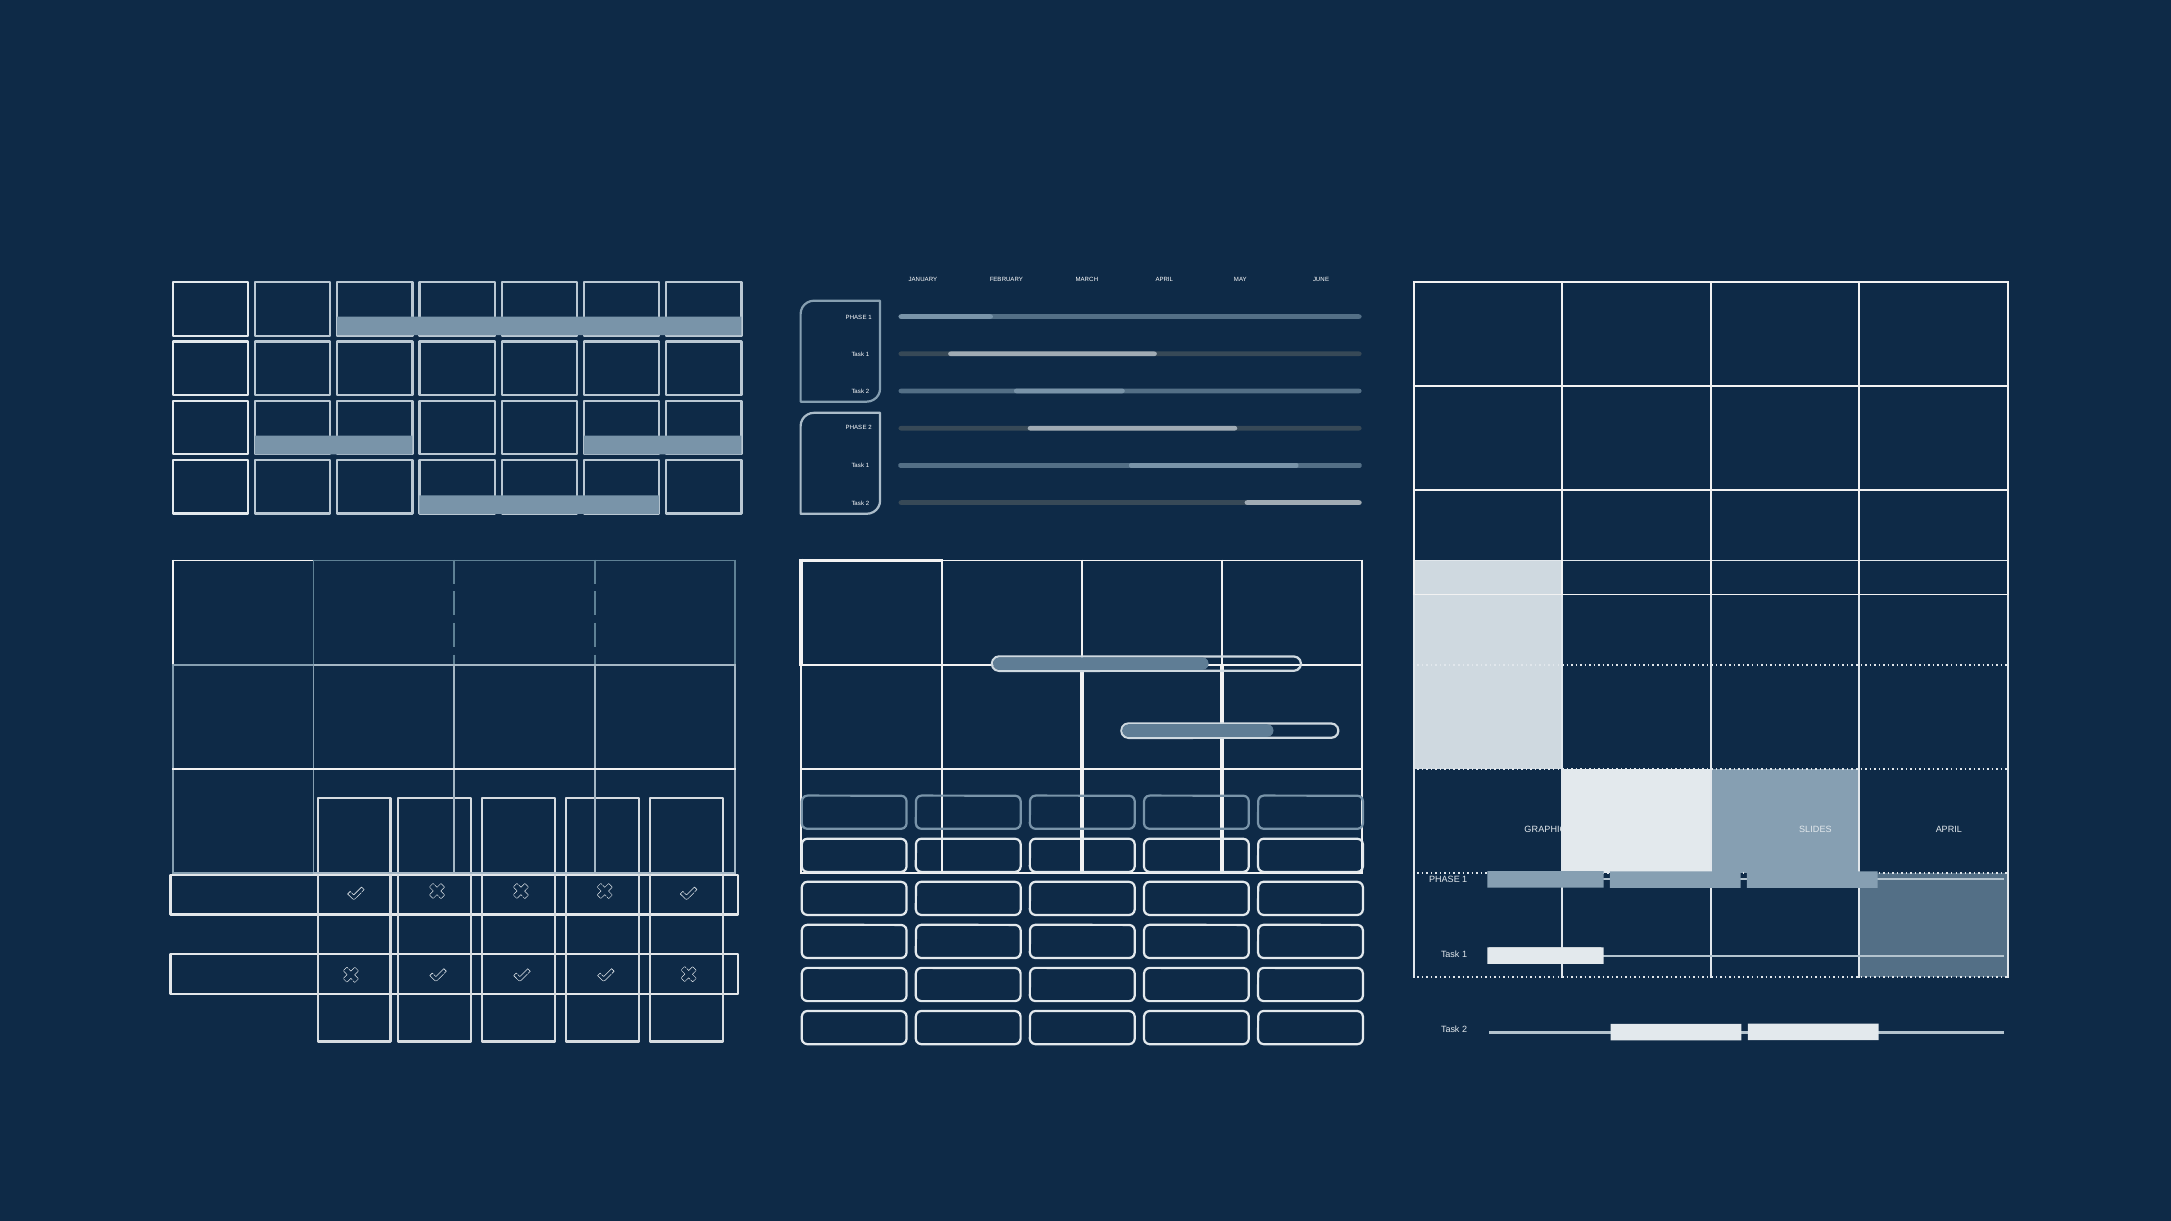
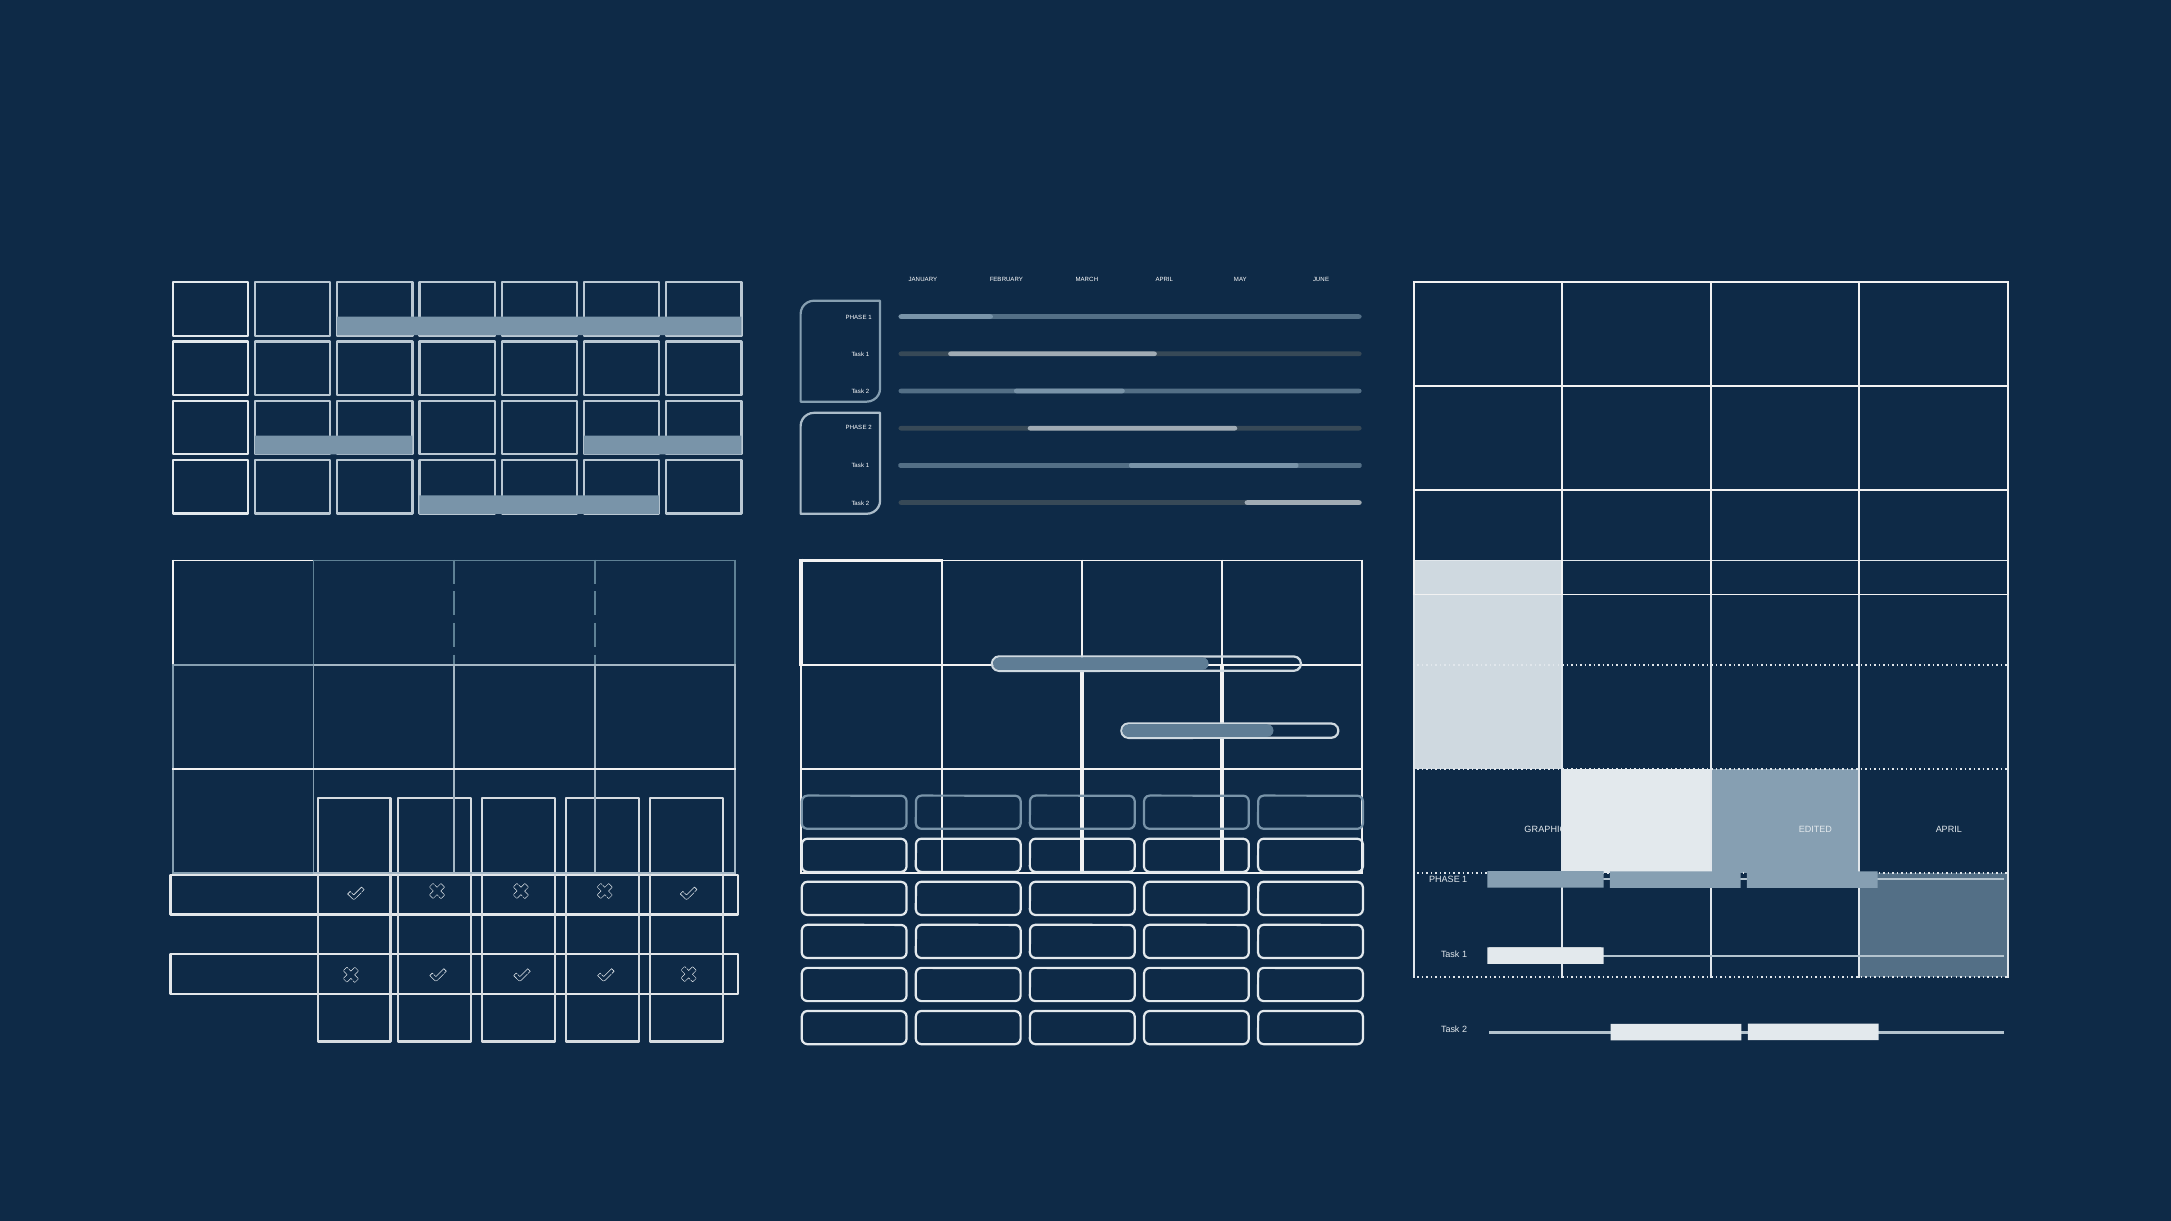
SLIDES: SLIDES -> EDITED (1815, 830)
